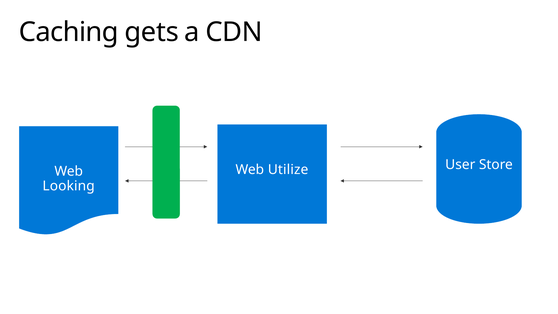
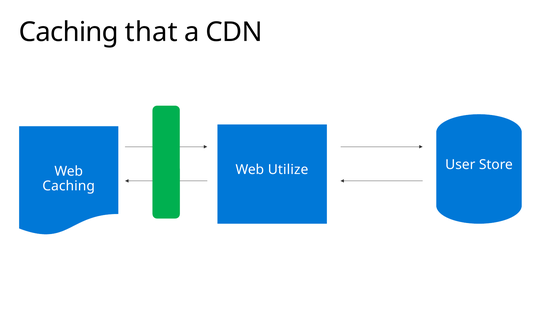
gets: gets -> that (151, 32)
Looking: Looking -> Caching (69, 186)
